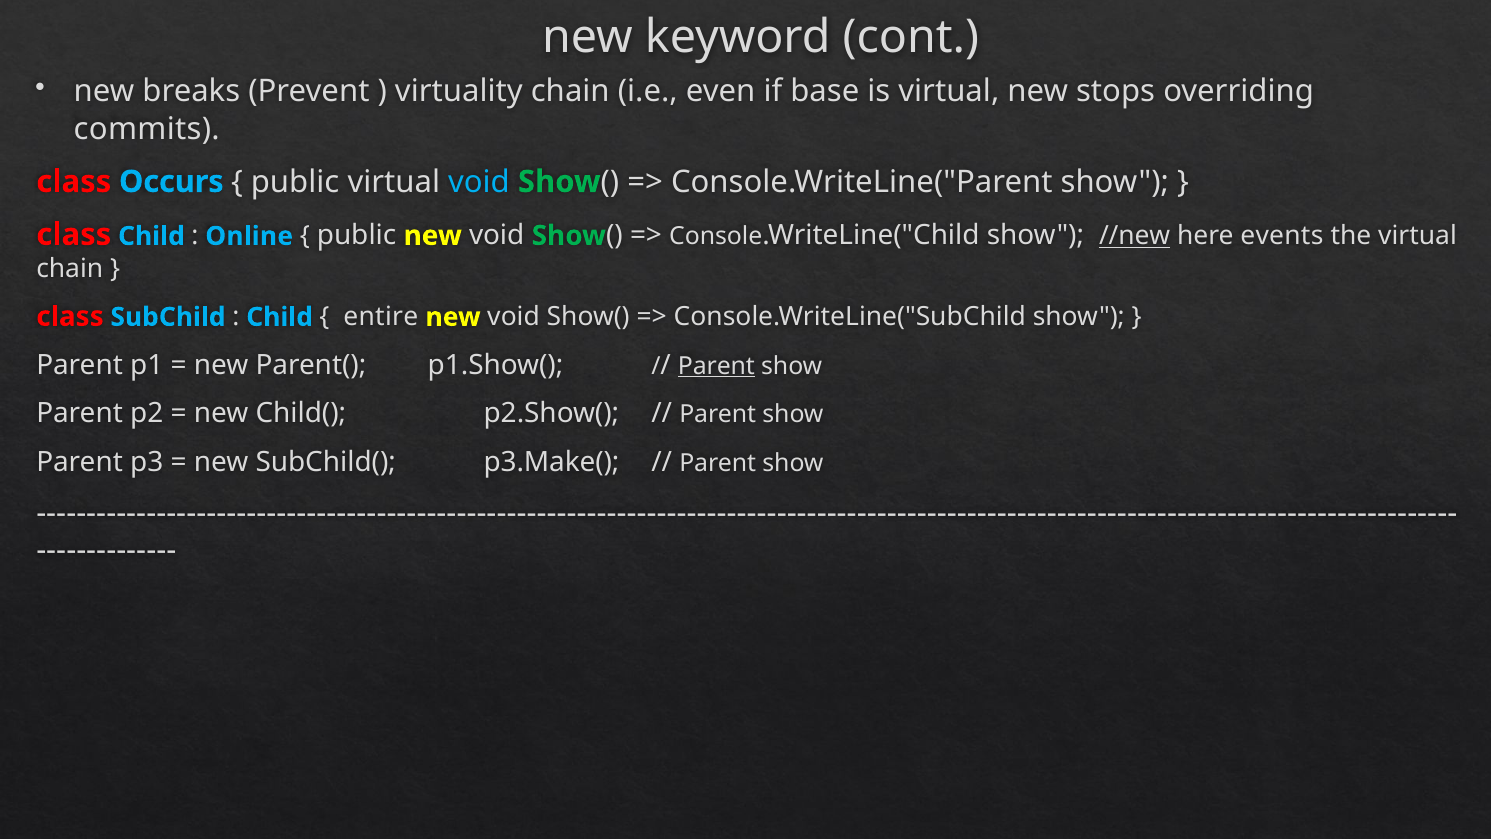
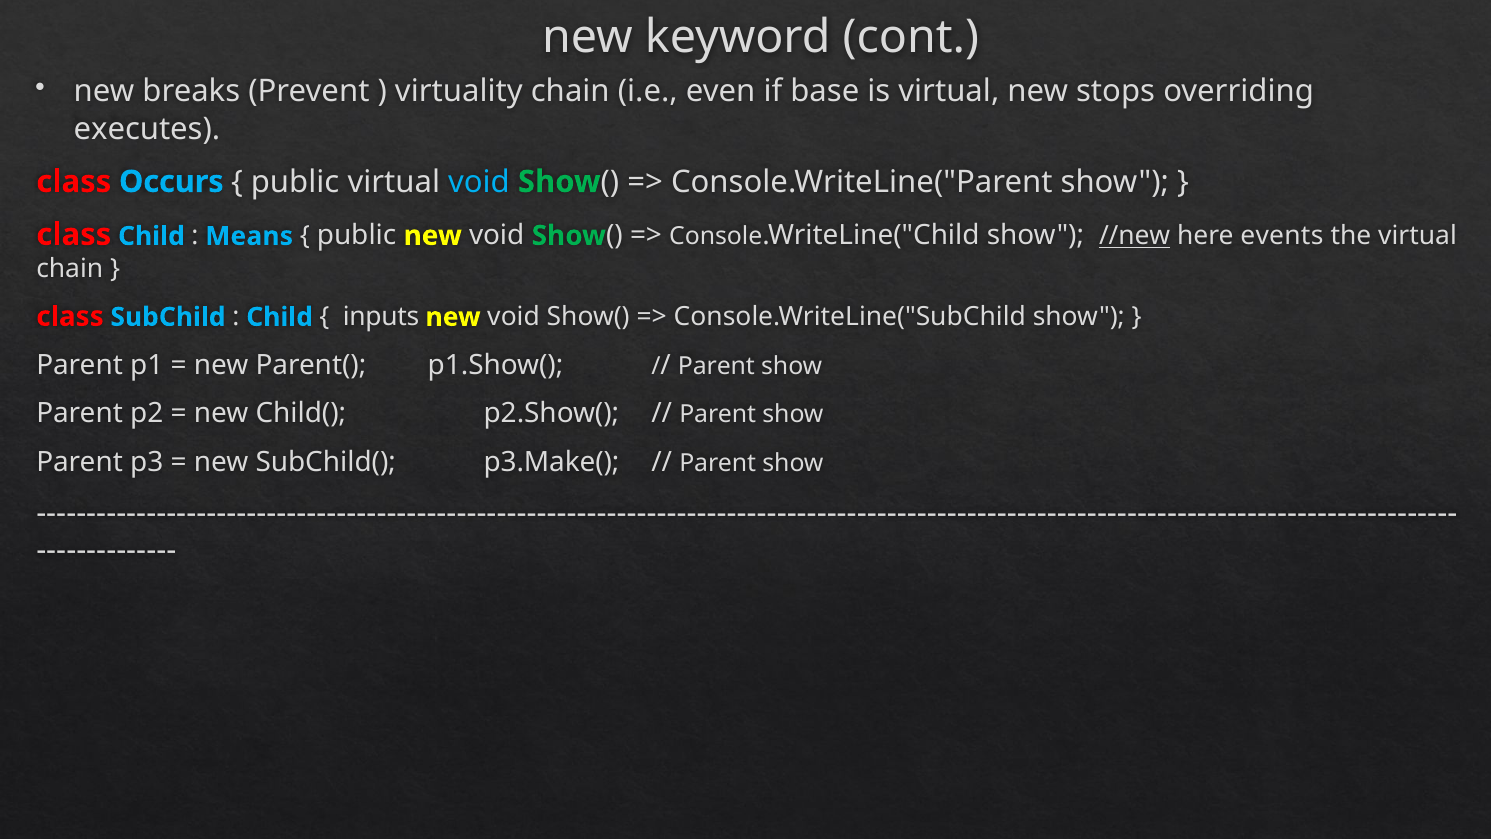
commits: commits -> executes (147, 129)
Online: Online -> Means (249, 236)
entire: entire -> inputs (381, 317)
Parent underline: present -> none (716, 366)
